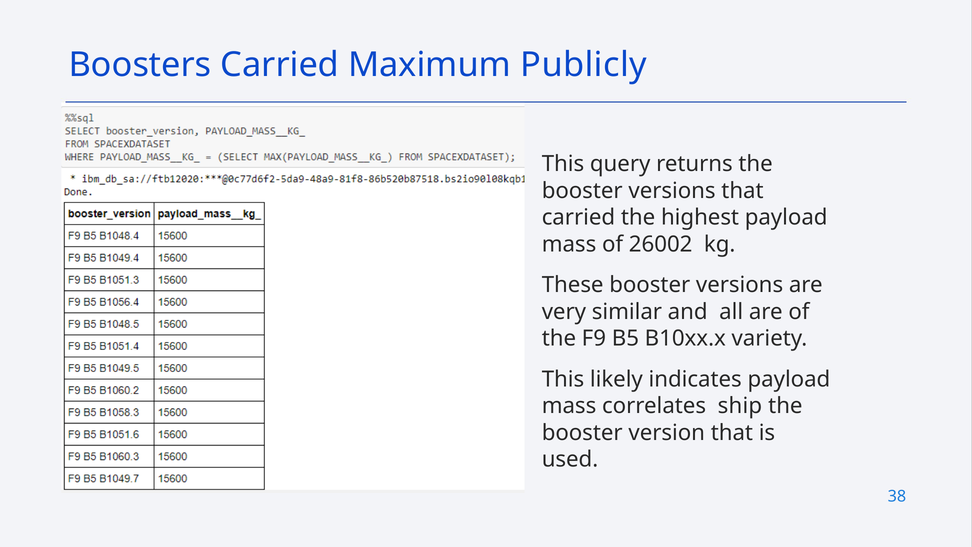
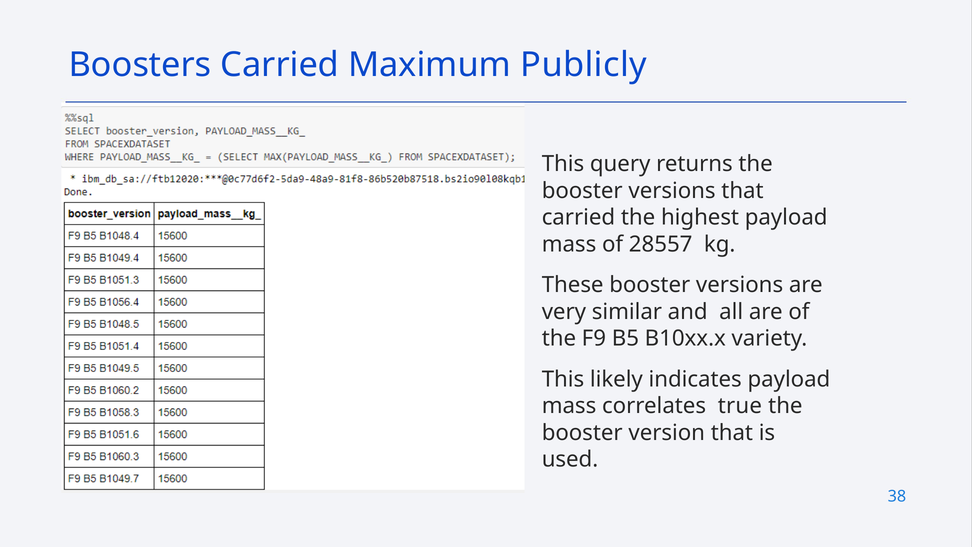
26002: 26002 -> 28557 (661, 244)
ship: ship -> true (740, 406)
